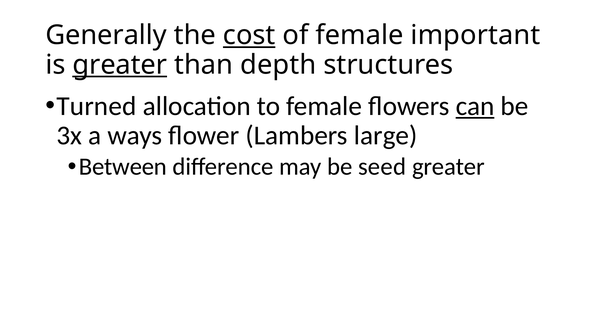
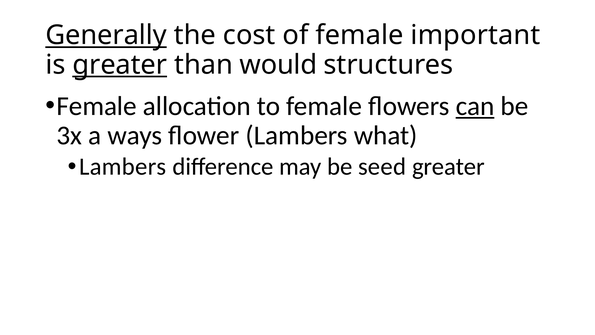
Generally underline: none -> present (106, 35)
cost underline: present -> none (249, 35)
depth: depth -> would (278, 65)
Turned: Turned -> Female (97, 106)
large: large -> what (386, 135)
Between: Between -> Lambers (123, 167)
